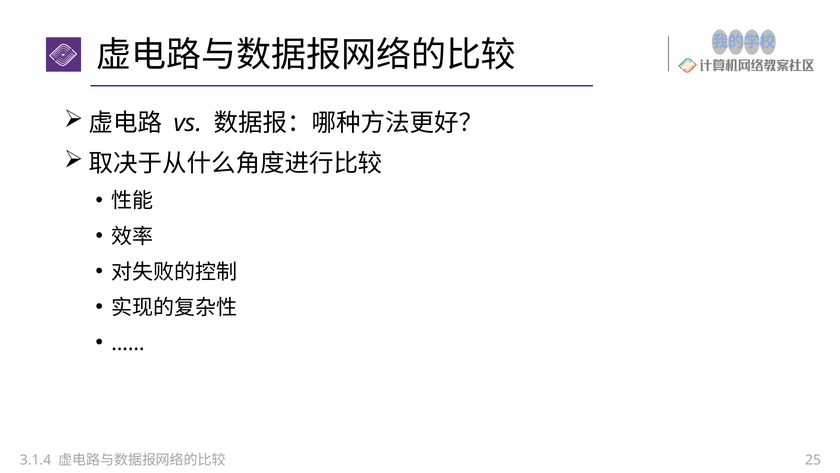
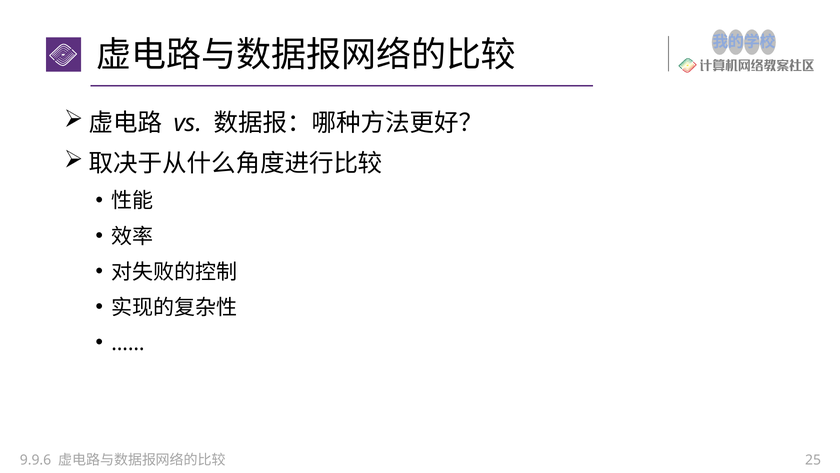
3.1.4: 3.1.4 -> 9.9.6 (36, 460)
